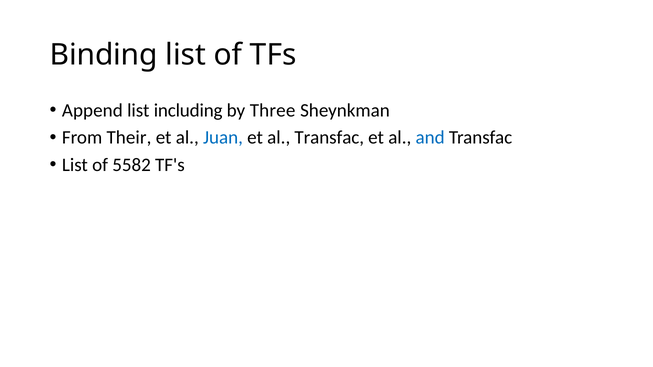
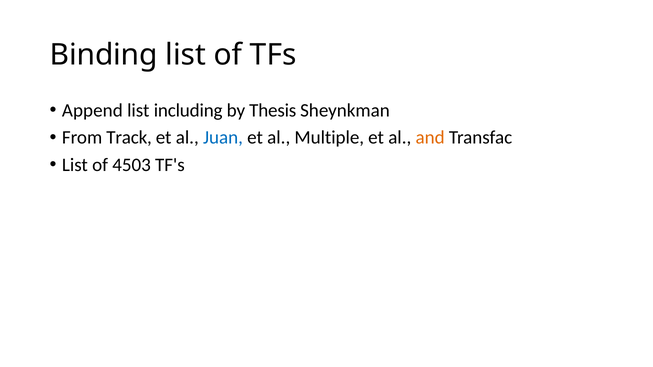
Three: Three -> Thesis (273, 110)
Their: Their -> Track (129, 138)
al Transfac: Transfac -> Multiple (329, 138)
and colour: blue -> orange (430, 138)
5582: 5582 -> 4503 (132, 165)
